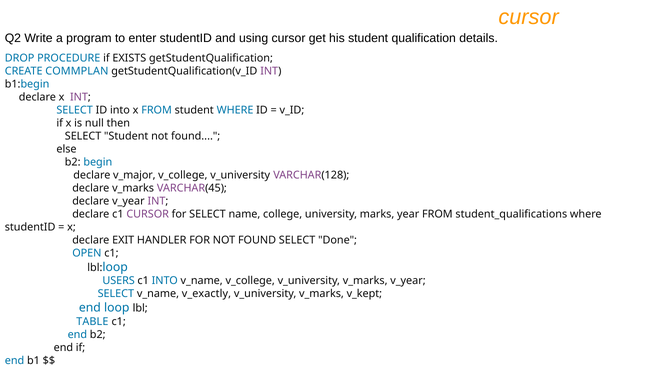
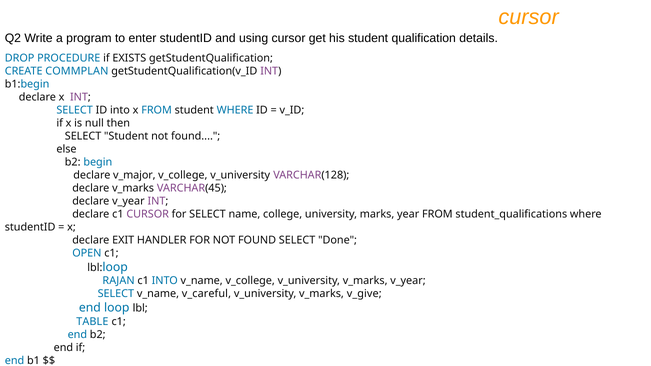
USERS: USERS -> RAJAN (119, 281)
v_exactly: v_exactly -> v_careful (206, 294)
v_kept: v_kept -> v_give (364, 294)
